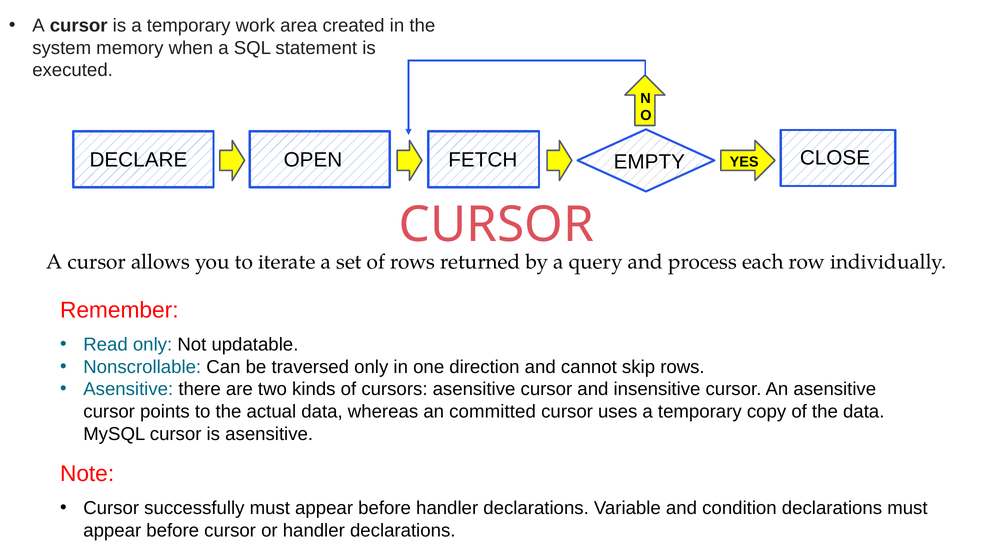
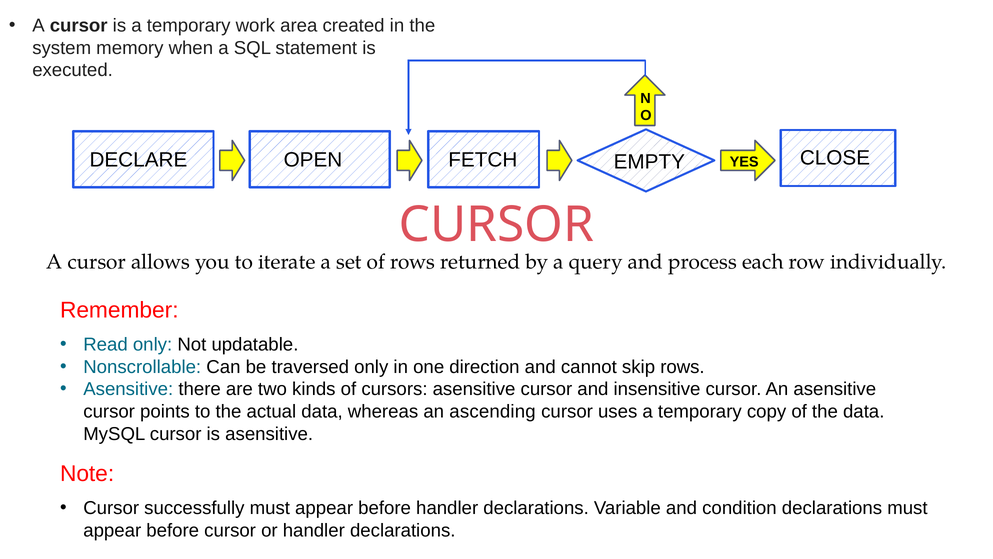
committed: committed -> ascending (493, 411)
